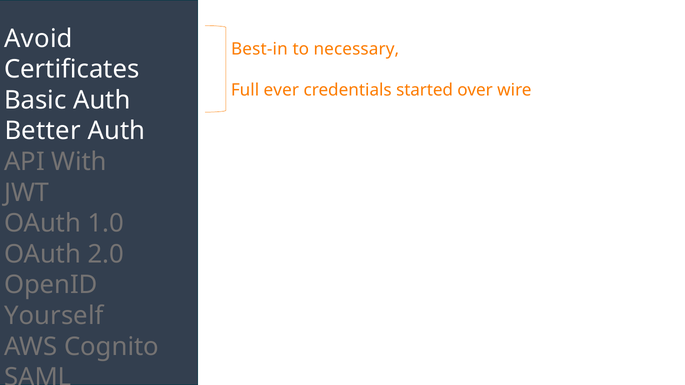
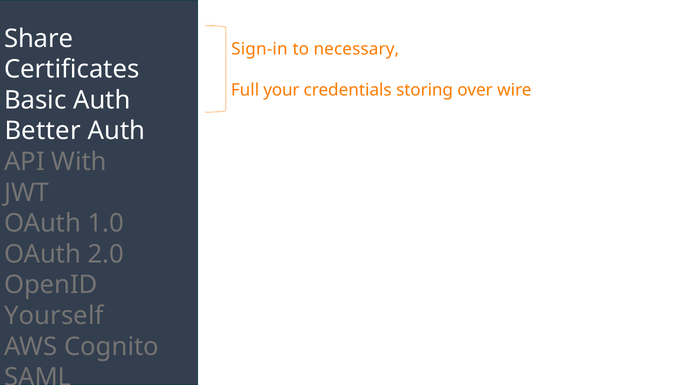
Avoid: Avoid -> Share (39, 39)
Best-in: Best-in -> Sign-in (259, 49)
ever: ever -> your (281, 90)
started: started -> storing (425, 90)
